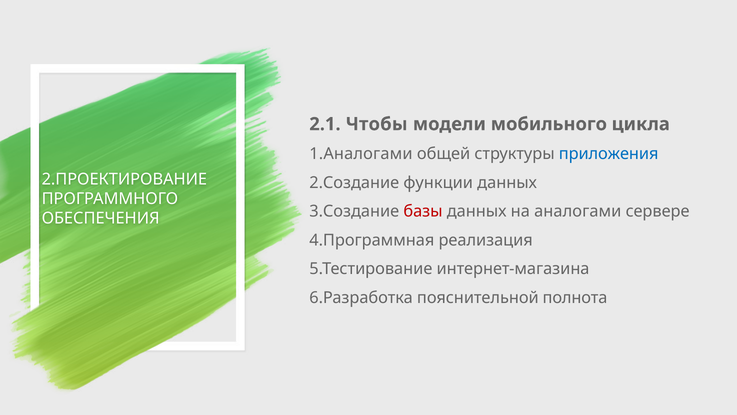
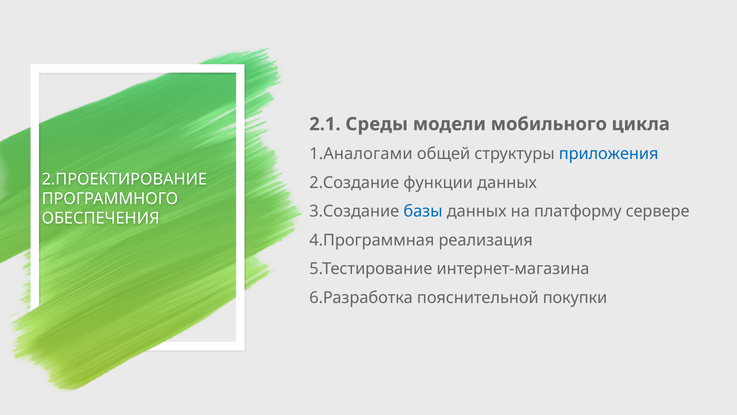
Чтобы: Чтобы -> Среды (377, 124)
базы colour: red -> blue (423, 211)
аналогами: аналогами -> платформу (578, 211)
полнота: полнота -> покупки (575, 297)
